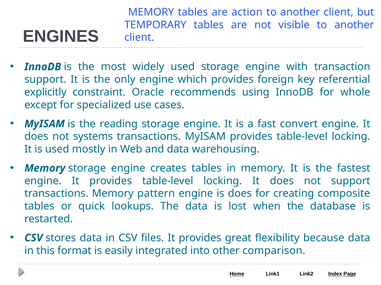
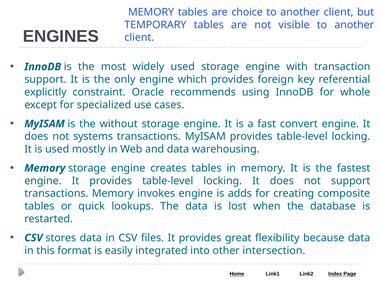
action: action -> choice (247, 12)
reading: reading -> without (119, 124)
pattern: pattern -> invokes (156, 194)
is does: does -> adds (240, 194)
comparison: comparison -> intersection (274, 251)
